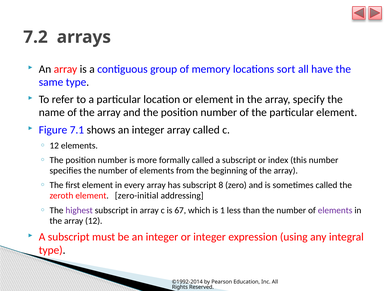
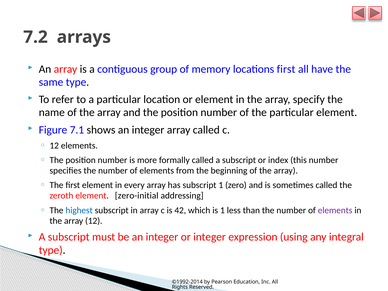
locations sort: sort -> first (286, 69)
subscript 8: 8 -> 1 (221, 185)
highest colour: purple -> blue (79, 210)
67: 67 -> 42 (180, 210)
